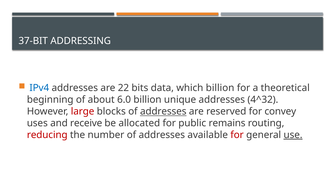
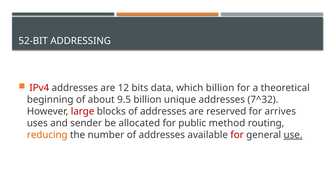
37-BIT: 37-BIT -> 52-BIT (33, 41)
IPv4 colour: blue -> red (39, 88)
22: 22 -> 12 (123, 88)
6.0: 6.0 -> 9.5 (124, 99)
4^32: 4^32 -> 7^32 (263, 99)
addresses underline: present -> none (163, 111)
convey: convey -> arrives (280, 111)
receive: receive -> sender (86, 123)
remains: remains -> method (227, 123)
reducing colour: red -> orange (47, 135)
